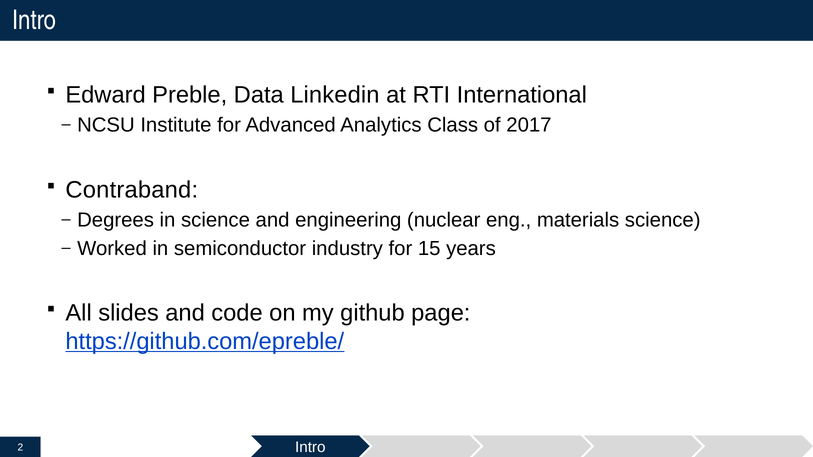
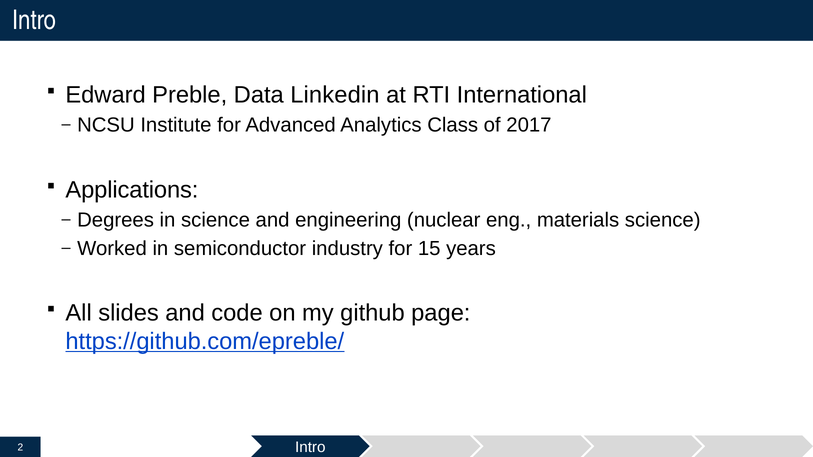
Contraband: Contraband -> Applications (132, 190)
